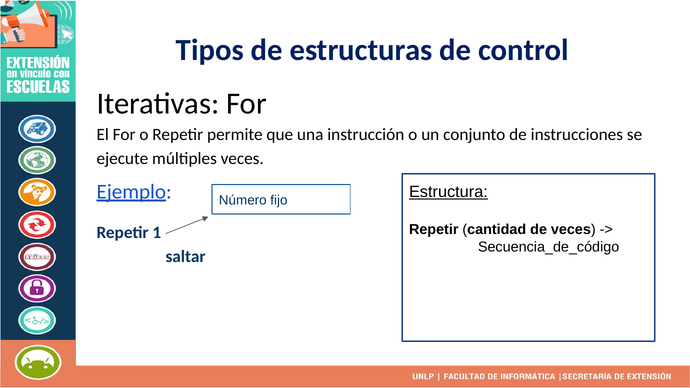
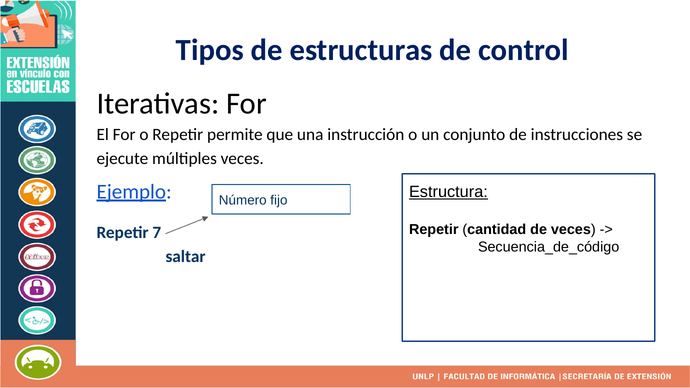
1: 1 -> 7 (157, 233)
